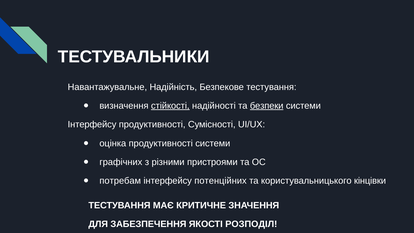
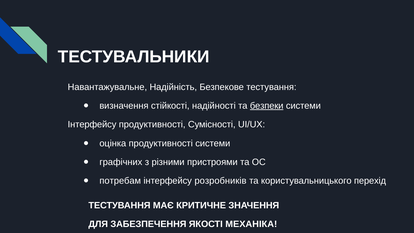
стійкості underline: present -> none (170, 106)
потенційних: потенційних -> розробників (221, 181)
кінцівки: кінцівки -> перехід (370, 181)
РОЗПОДІЛ: РОЗПОДІЛ -> МЕХАНІКА (251, 224)
